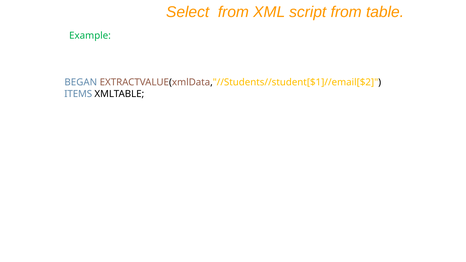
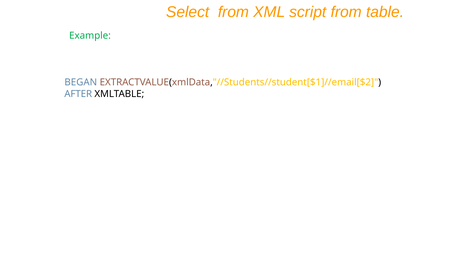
ITEMS: ITEMS -> AFTER (78, 94)
